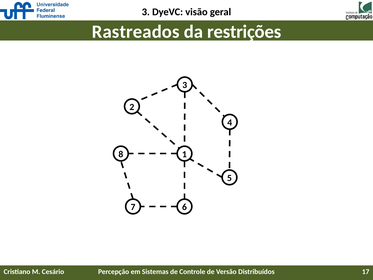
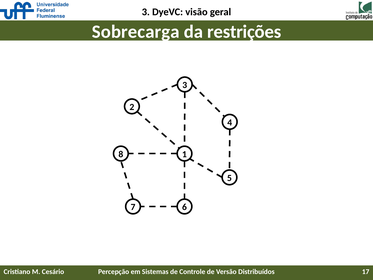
Rastreados: Rastreados -> Sobrecarga (136, 32)
